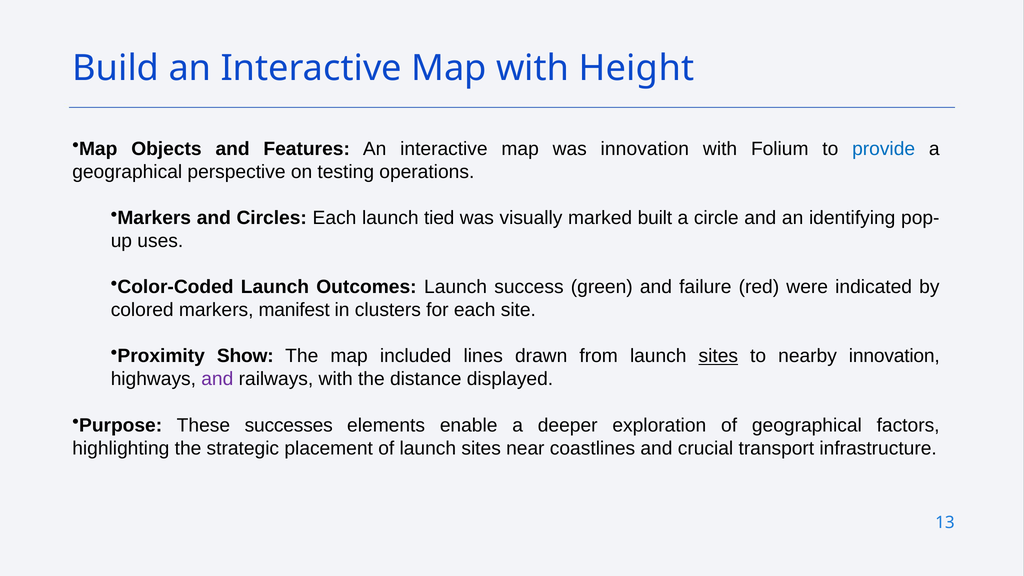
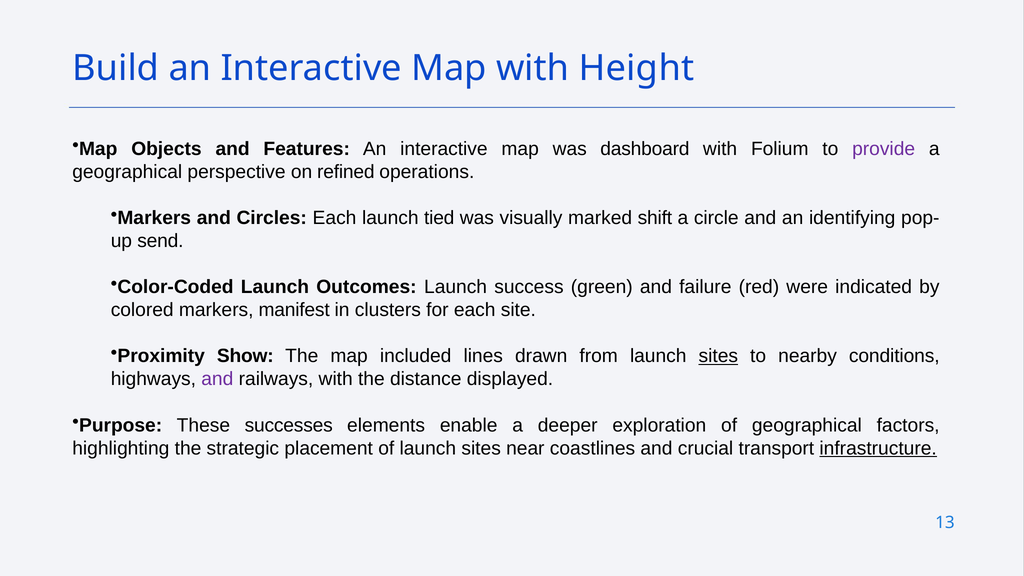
was innovation: innovation -> dashboard (645, 149)
provide colour: blue -> purple (884, 149)
testing: testing -> refined (346, 172)
built: built -> shift (655, 218)
uses: uses -> send (160, 241)
nearby innovation: innovation -> conditions (894, 356)
infrastructure underline: none -> present (878, 448)
